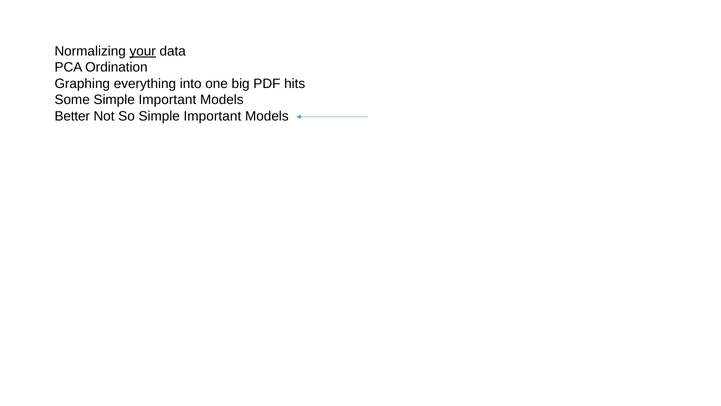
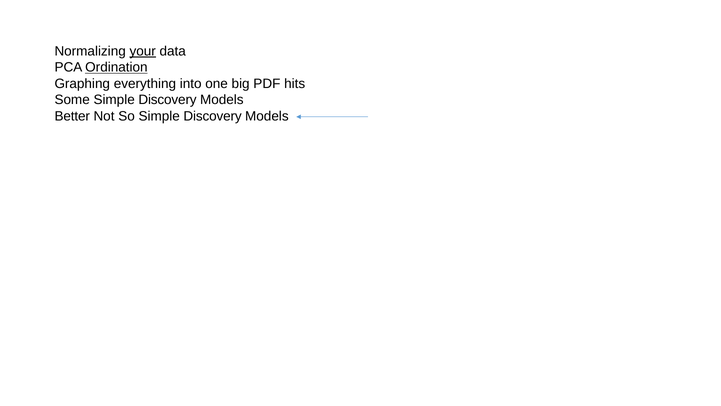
Ordination underline: none -> present (116, 67)
Some Simple Important: Important -> Discovery (168, 100)
So Simple Important: Important -> Discovery (213, 116)
